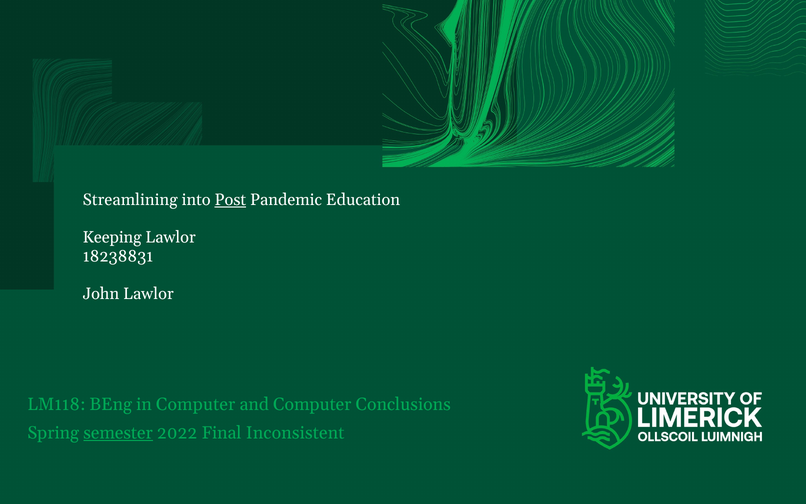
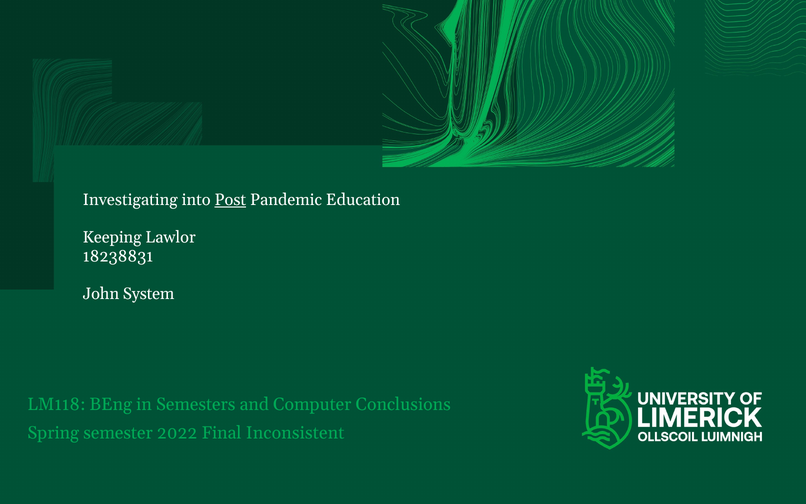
Streamlining: Streamlining -> Investigating (130, 200)
John Lawlor: Lawlor -> System (149, 293)
in Computer: Computer -> Semesters (196, 404)
semester underline: present -> none (118, 433)
